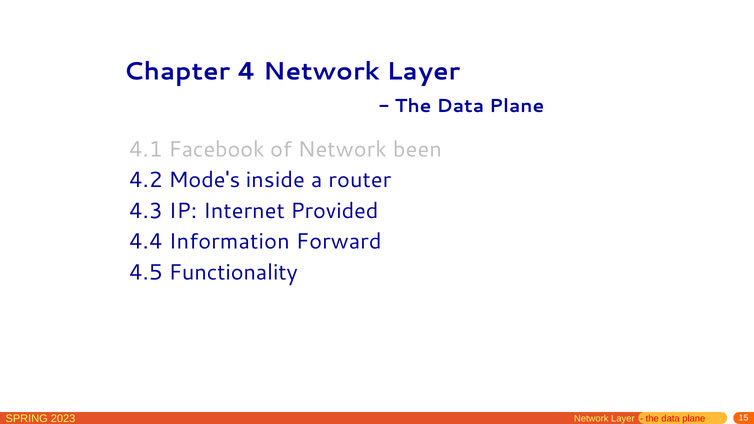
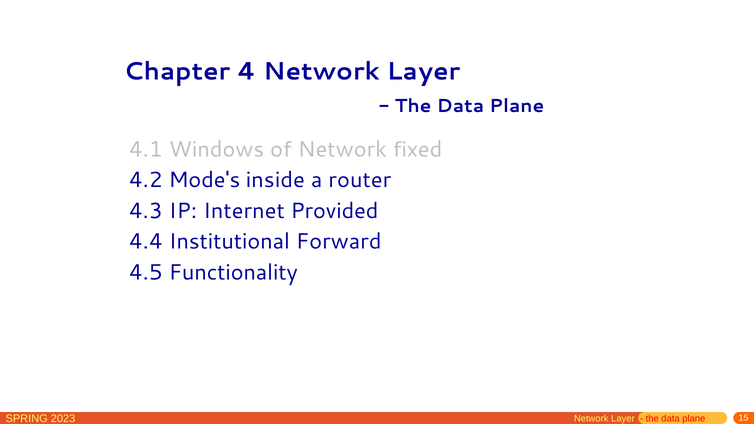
Facebook: Facebook -> Windows (216, 149)
been: been -> fixed (418, 149)
Information: Information -> Institutional (229, 242)
